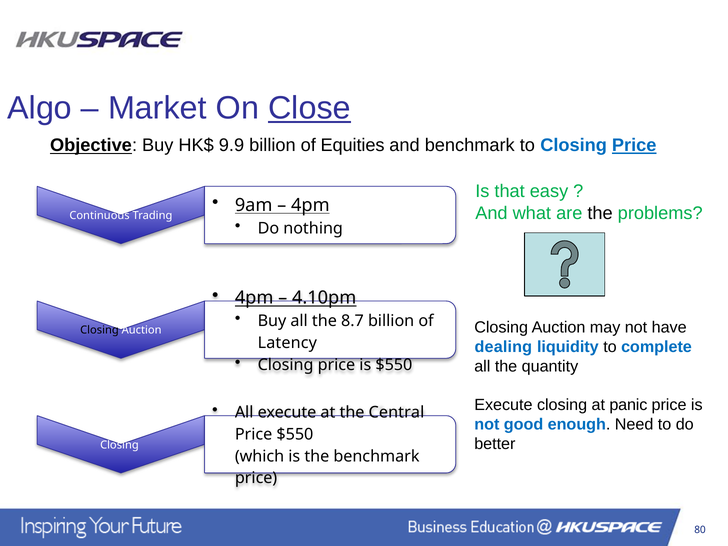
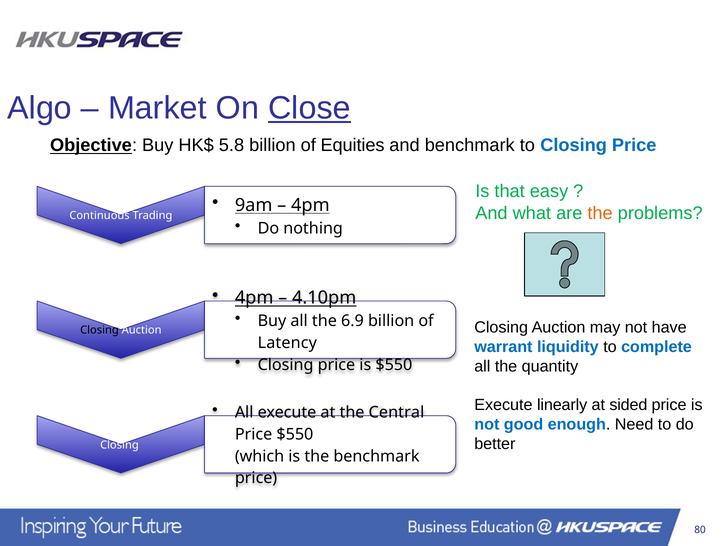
9.9: 9.9 -> 5.8 (231, 145)
Price underline: present -> none (634, 145)
the colour: black -> orange (600, 213)
8.7: 8.7 -> 6.9 (352, 321)
dealing: dealing -> warrant (503, 347)
Execute closing: closing -> linearly (562, 405)
panic: panic -> sided (628, 405)
